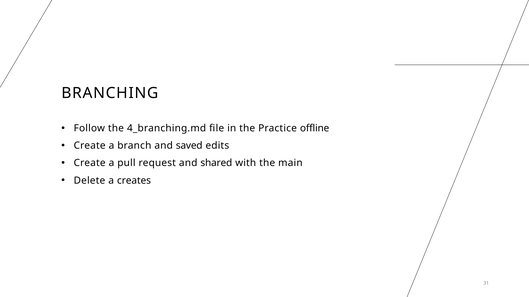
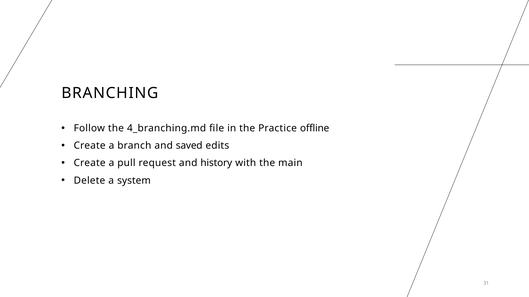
shared: shared -> history (216, 163)
creates: creates -> system (134, 181)
